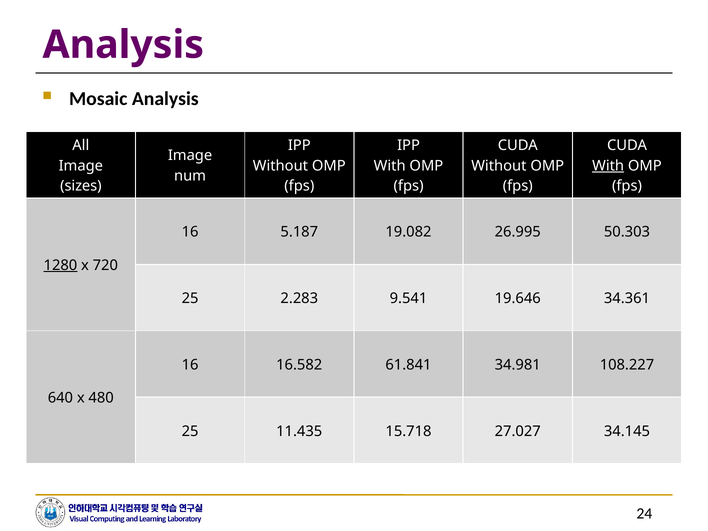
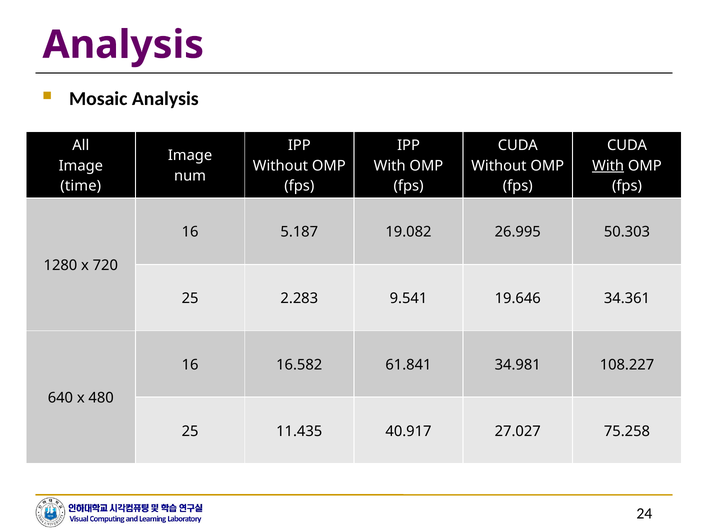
sizes: sizes -> time (81, 186)
1280 underline: present -> none (60, 265)
15.718: 15.718 -> 40.917 (408, 431)
34.145: 34.145 -> 75.258 (627, 431)
